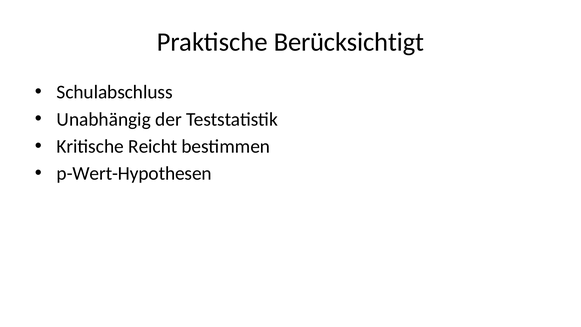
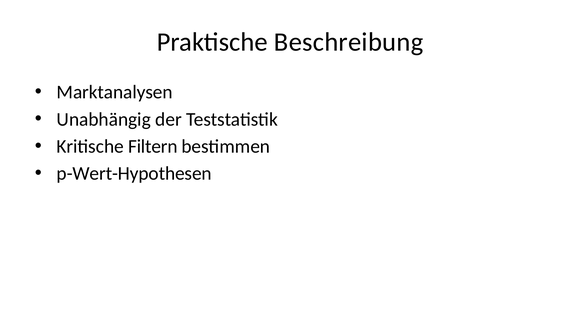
Berücksichtigt: Berücksichtigt -> Beschreibung (349, 42)
Schulabschluss: Schulabschluss -> Marktanalysen (115, 92)
Reicht: Reicht -> Filtern (153, 146)
